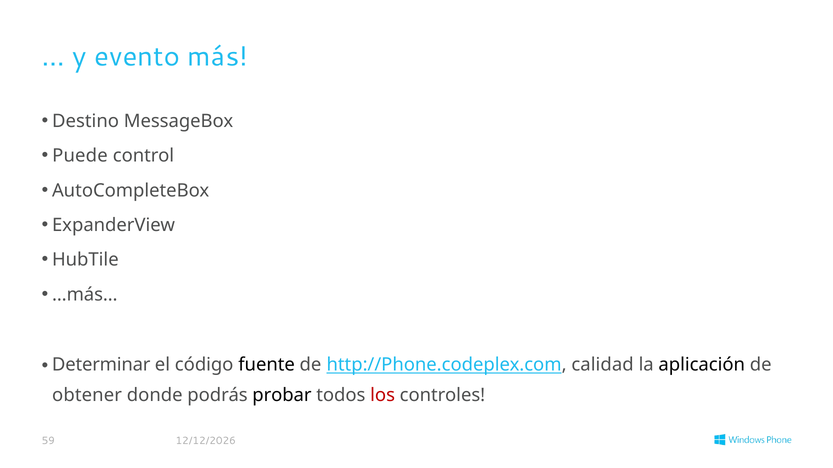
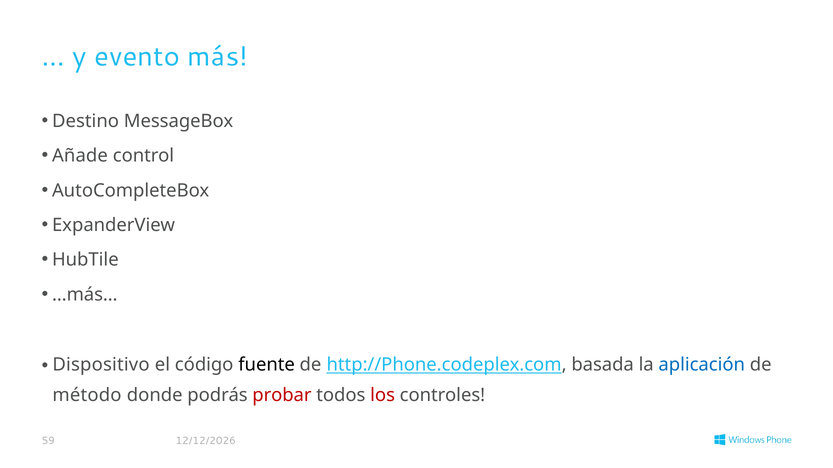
Puede: Puede -> Añade (80, 156)
Determinar: Determinar -> Dispositivo (101, 365)
calidad: calidad -> basada (603, 365)
aplicación colour: black -> blue (702, 365)
obtener: obtener -> método (87, 396)
probar colour: black -> red (282, 396)
